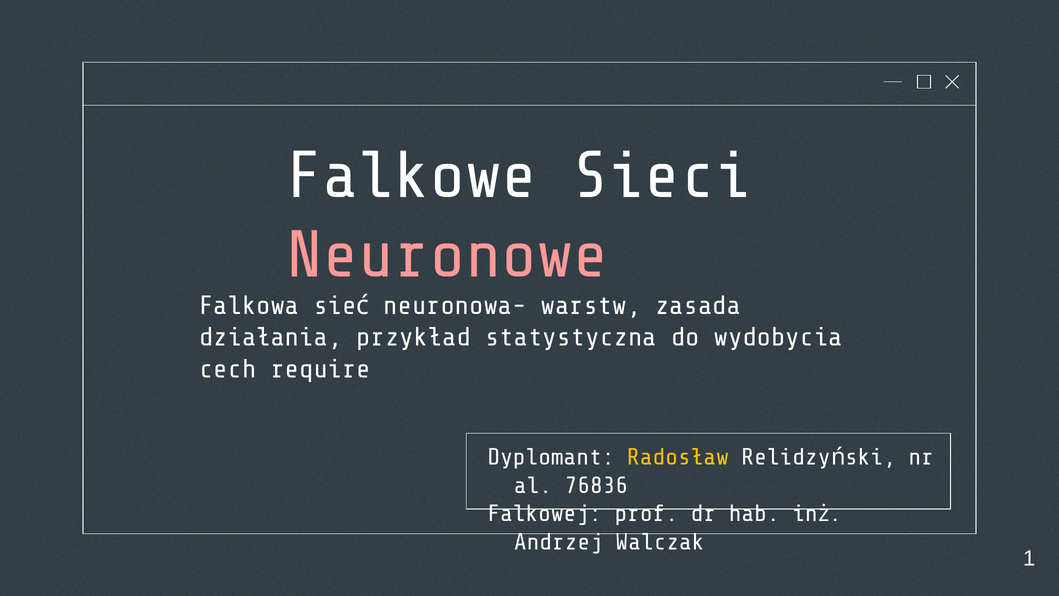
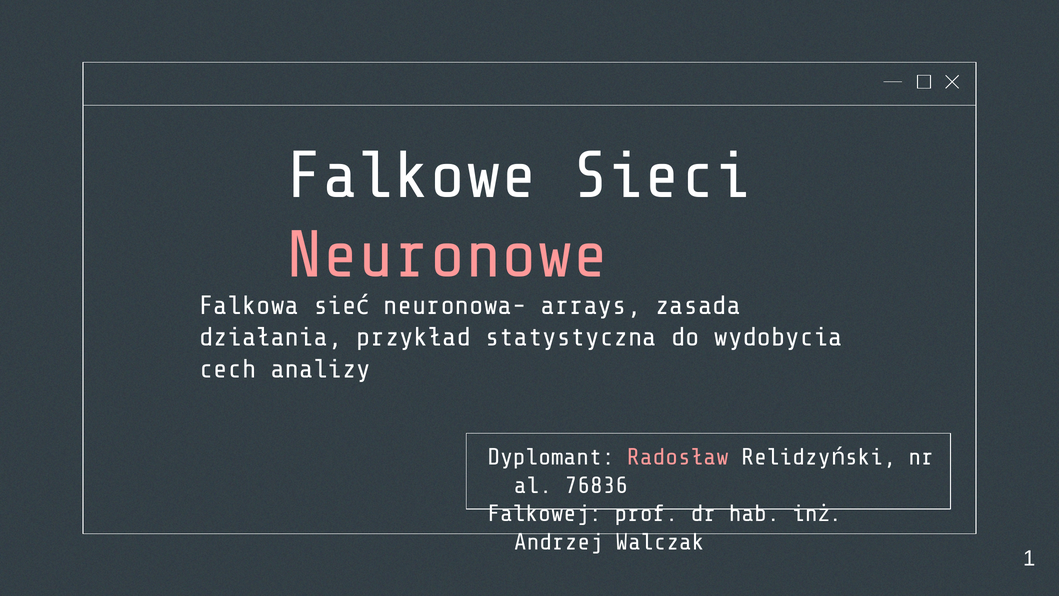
warstw: warstw -> arrays (591, 305)
require: require -> analizy (321, 369)
Radosław colour: yellow -> pink (678, 457)
